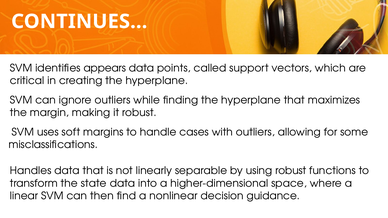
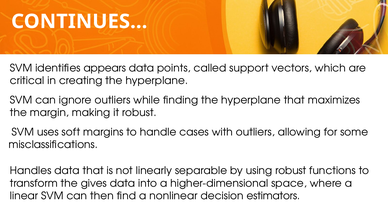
state: state -> gives (94, 184)
guidance: guidance -> estimators (273, 196)
